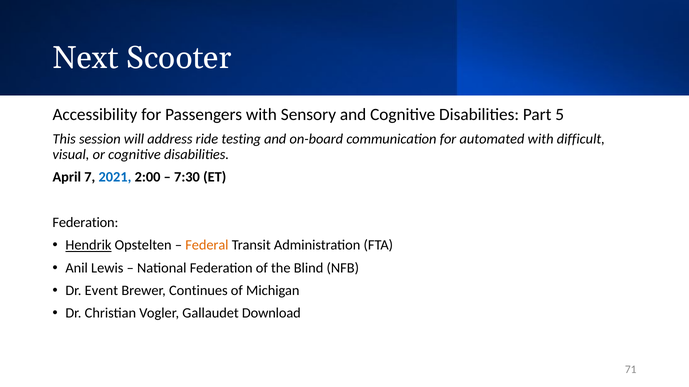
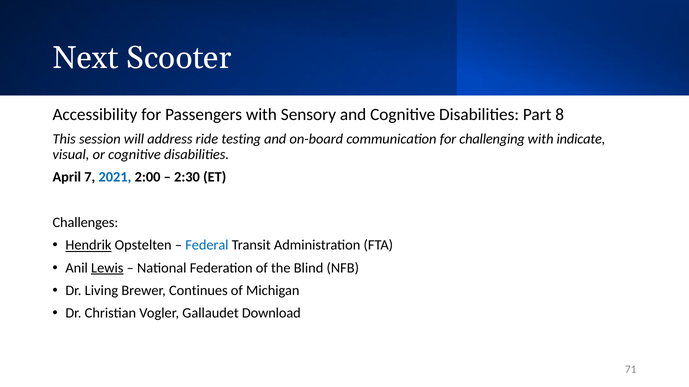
5: 5 -> 8 (560, 115)
automated: automated -> challenging (492, 139)
difficult: difficult -> indicate (581, 139)
7:30: 7:30 -> 2:30 (187, 177)
Federation: Federation -> Challenges (85, 223)
Federal colour: orange -> blue (207, 246)
Lewis underline: none -> present (107, 268)
Event: Event -> Living (101, 291)
